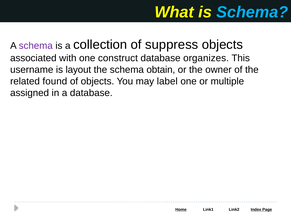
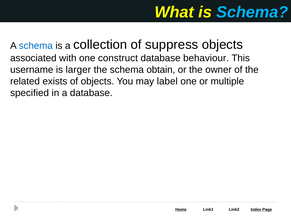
schema colour: purple -> blue (36, 46)
organizes: organizes -> behaviour (206, 58)
layout: layout -> larger (78, 70)
found: found -> exists (55, 81)
assigned: assigned -> specified (30, 93)
